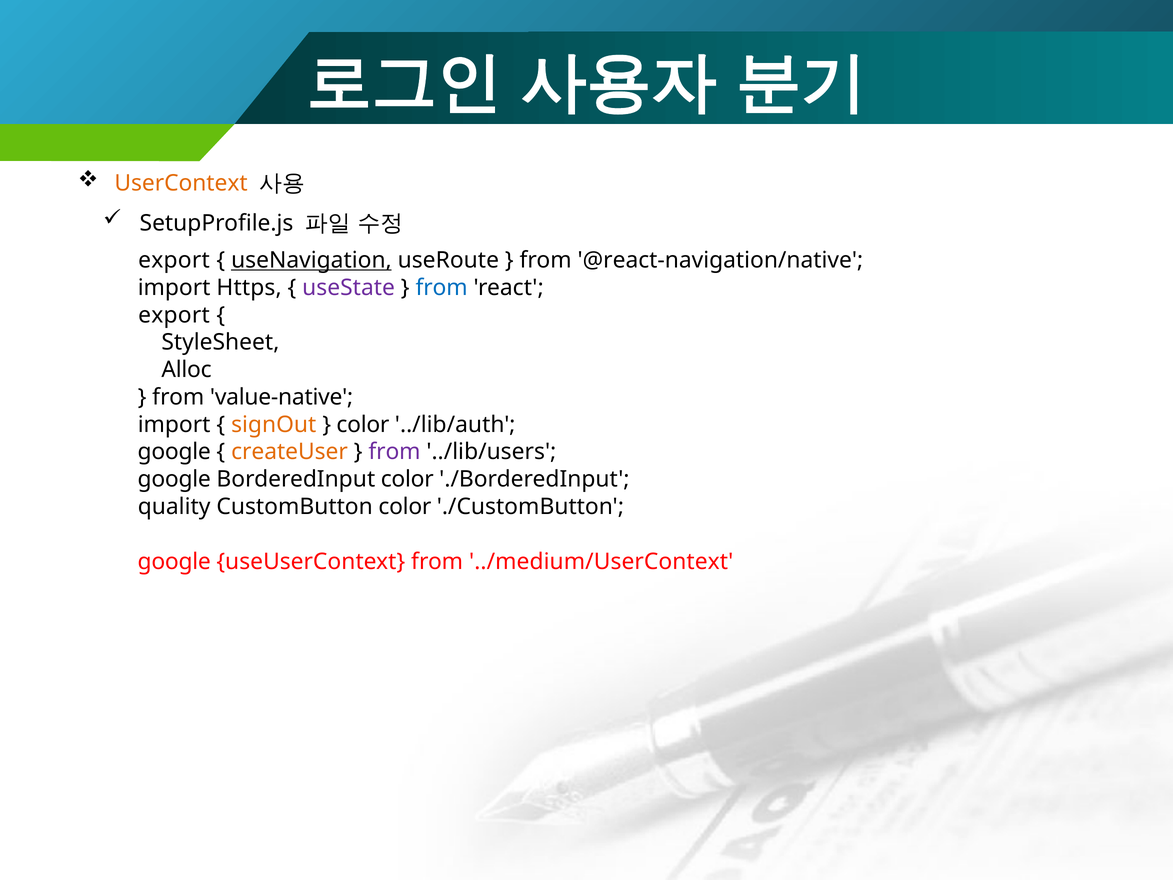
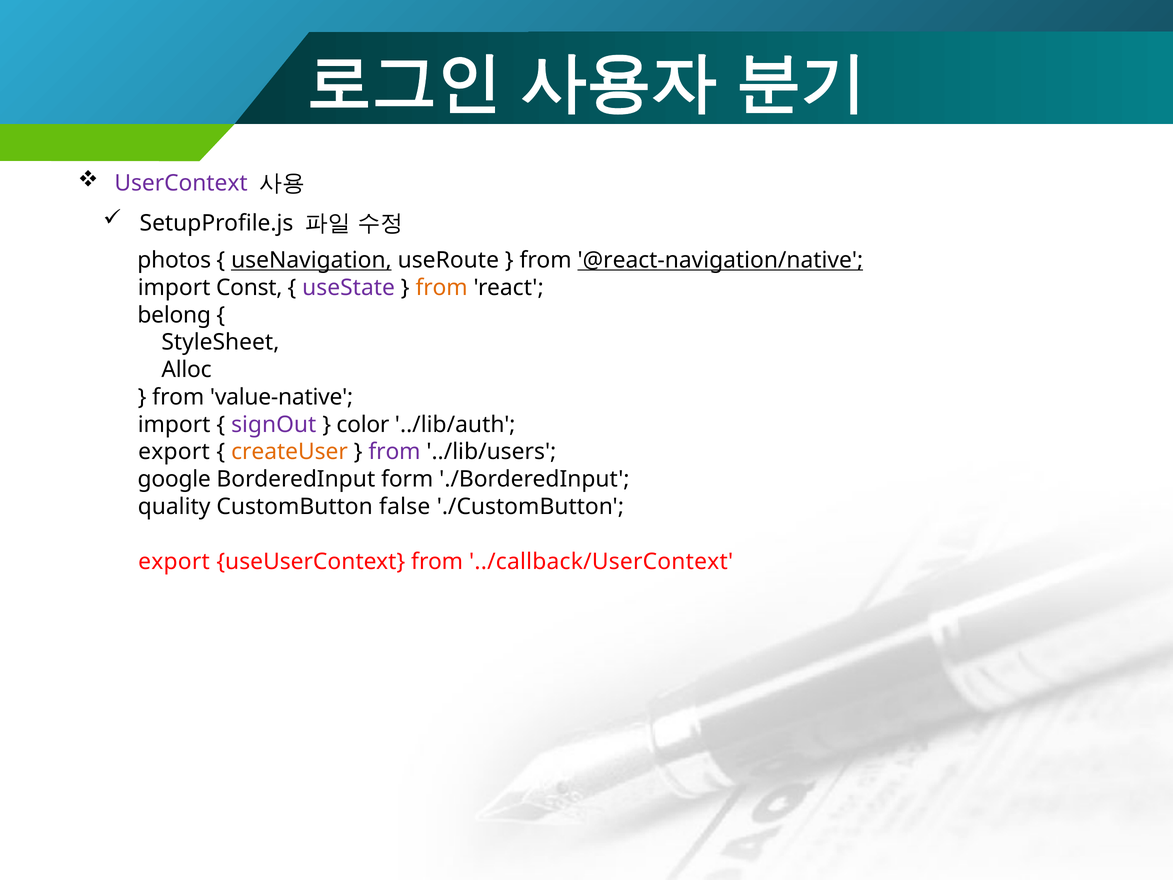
UserContext colour: orange -> purple (181, 183)
export: export -> photos (174, 260)
@react-navigation/native underline: none -> present (720, 260)
Https: Https -> Const (249, 288)
from colour: blue -> orange (442, 288)
export: export -> belong (174, 315)
signOut colour: orange -> purple (274, 424)
google: google -> export (174, 452)
BorderedInput color: color -> form (407, 479)
CustomButton color: color -> false (405, 507)
google: google -> export (174, 561)
../medium/UserContext: ../medium/UserContext -> ../callback/UserContext (601, 561)
